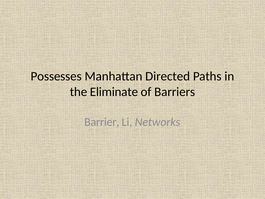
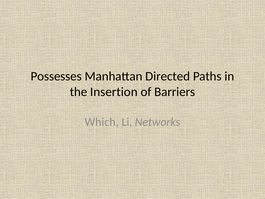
Eliminate: Eliminate -> Insertion (114, 92)
Barrier: Barrier -> Which (102, 122)
